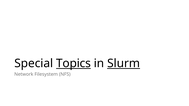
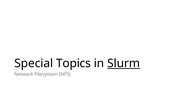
Topics underline: present -> none (73, 64)
